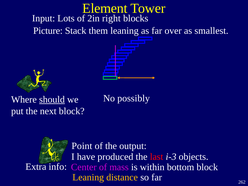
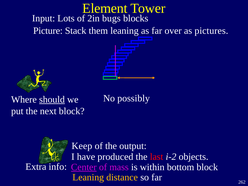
right: right -> bugs (111, 18)
smallest: smallest -> pictures (211, 31)
Point: Point -> Keep (82, 146)
i-3: i-3 -> i-2 (171, 157)
Center underline: none -> present (84, 167)
